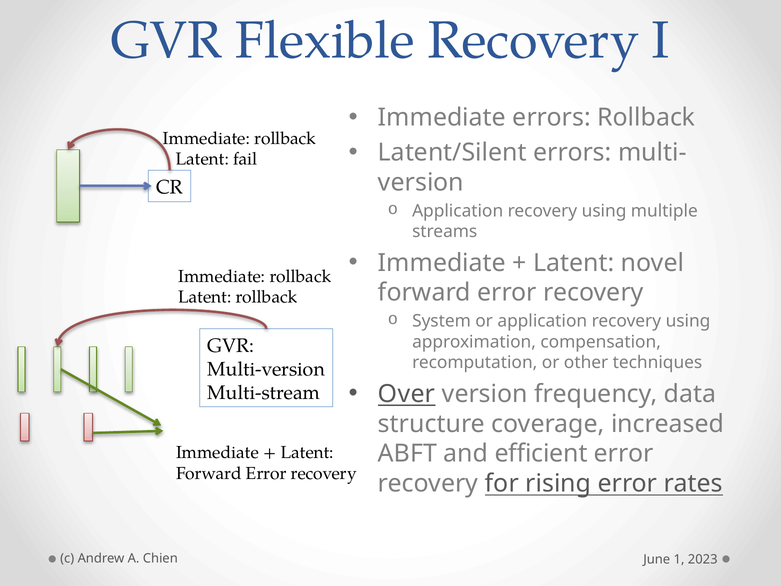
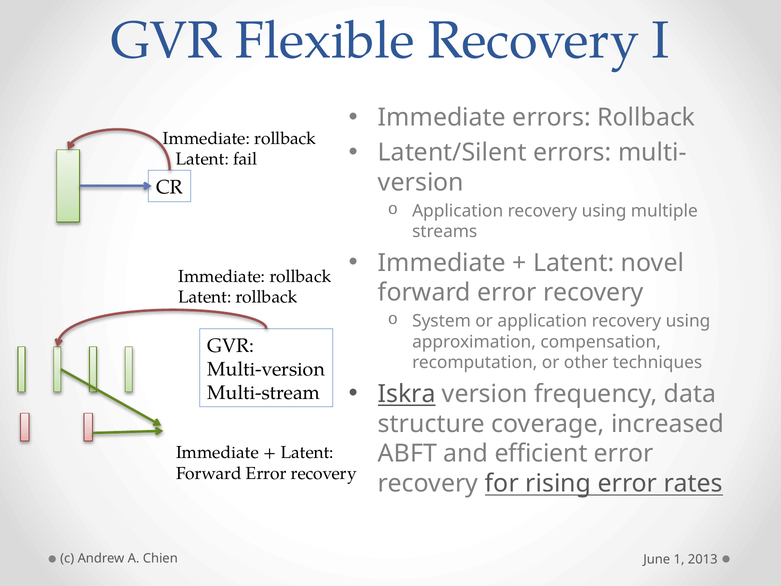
Over: Over -> Iskra (407, 394)
2023: 2023 -> 2013 (703, 559)
